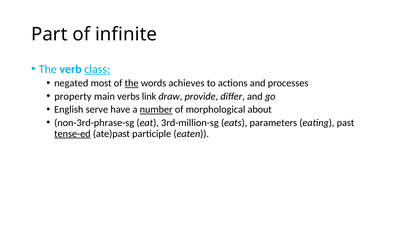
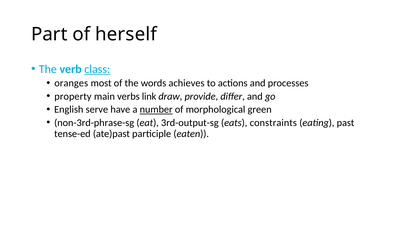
infinite: infinite -> herself (126, 34)
negated: negated -> oranges (71, 83)
the underline: present -> none (132, 83)
about: about -> green (260, 110)
3rd-million-sg: 3rd-million-sg -> 3rd-output-sg (190, 123)
parameters: parameters -> constraints (273, 123)
tense-ed underline: present -> none (72, 134)
